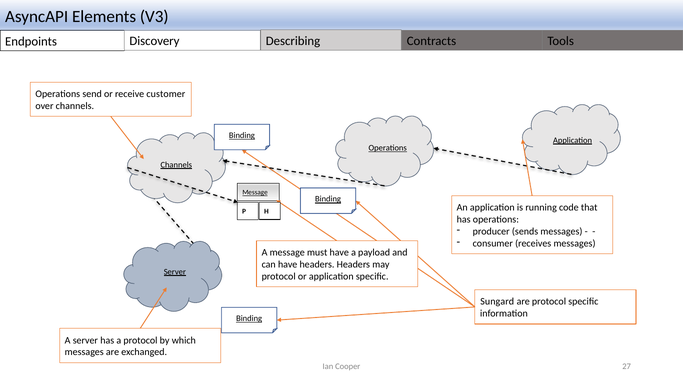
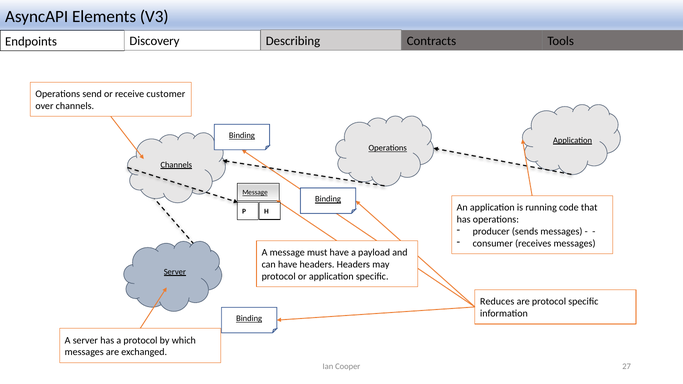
Sungard: Sungard -> Reduces (497, 302)
